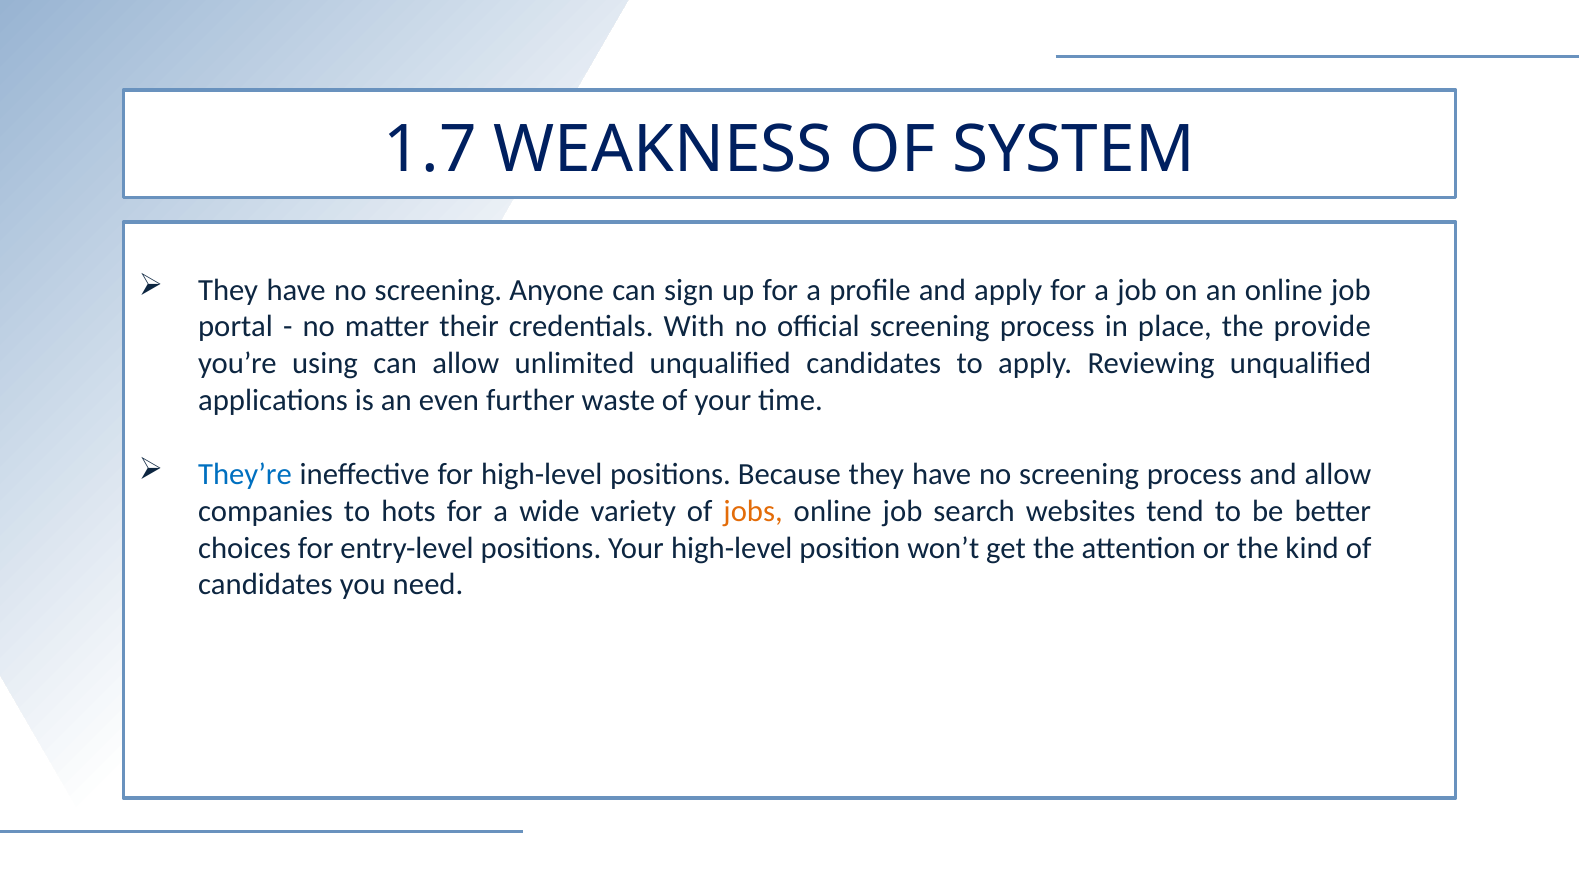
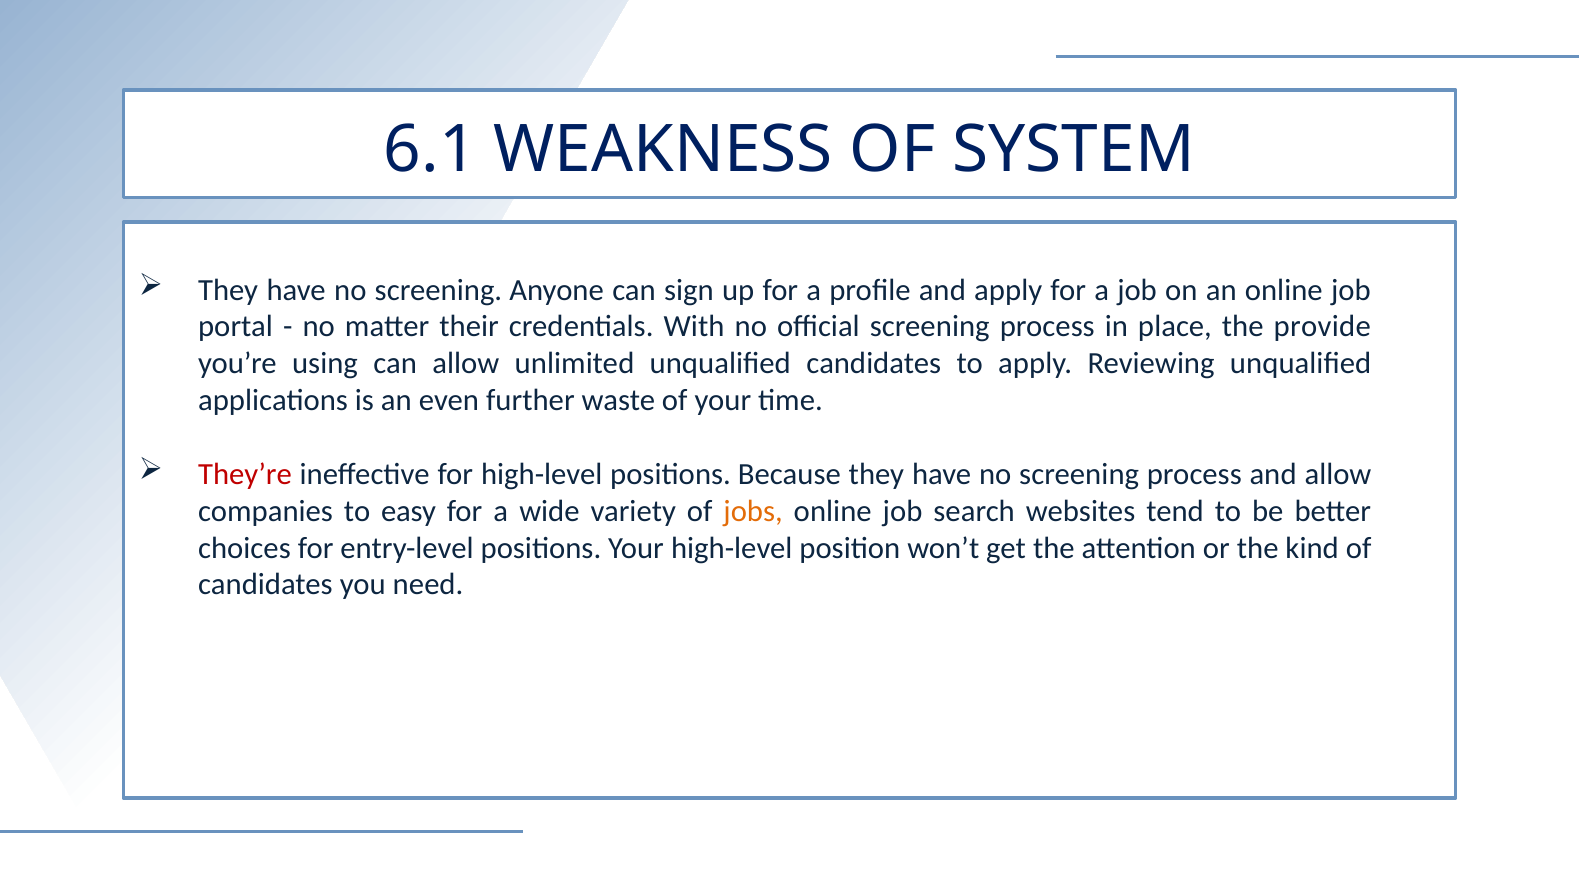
1.7: 1.7 -> 6.1 (430, 150)
They’re colour: blue -> red (245, 474)
hots: hots -> easy (409, 511)
